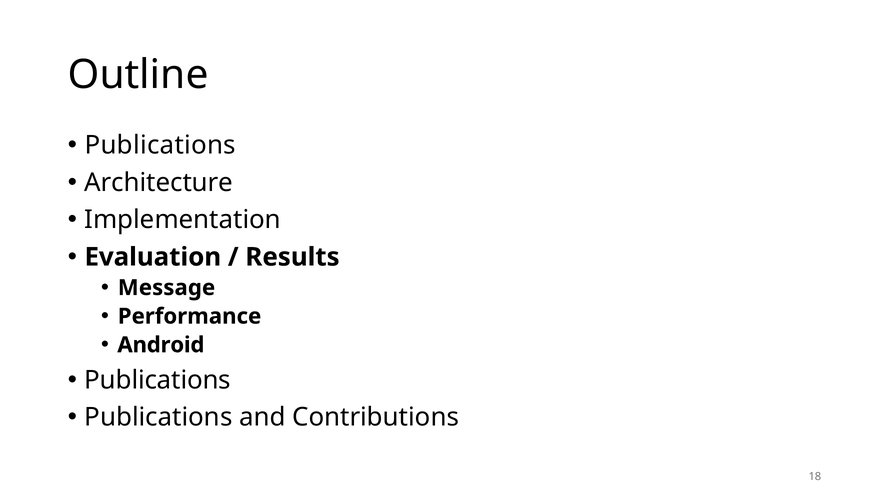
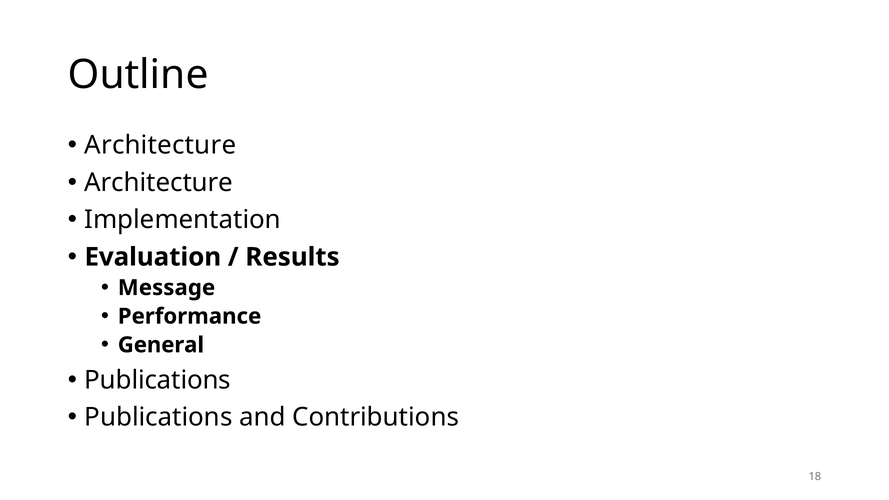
Publications: Publications -> Architecture (160, 145)
Android: Android -> General (161, 345)
